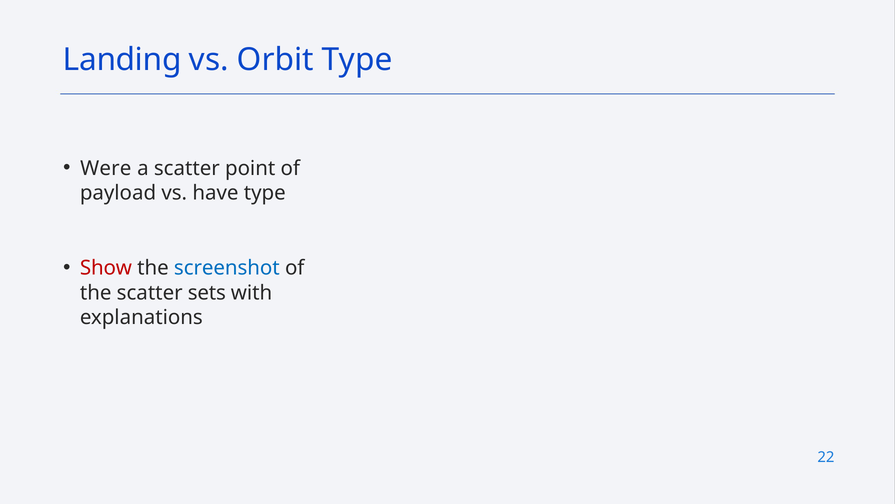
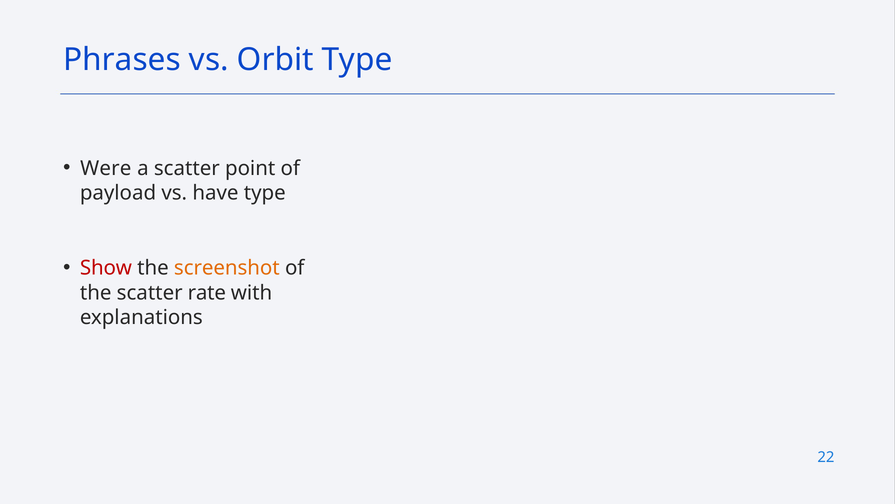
Landing: Landing -> Phrases (122, 60)
screenshot colour: blue -> orange (227, 268)
sets: sets -> rate (207, 292)
